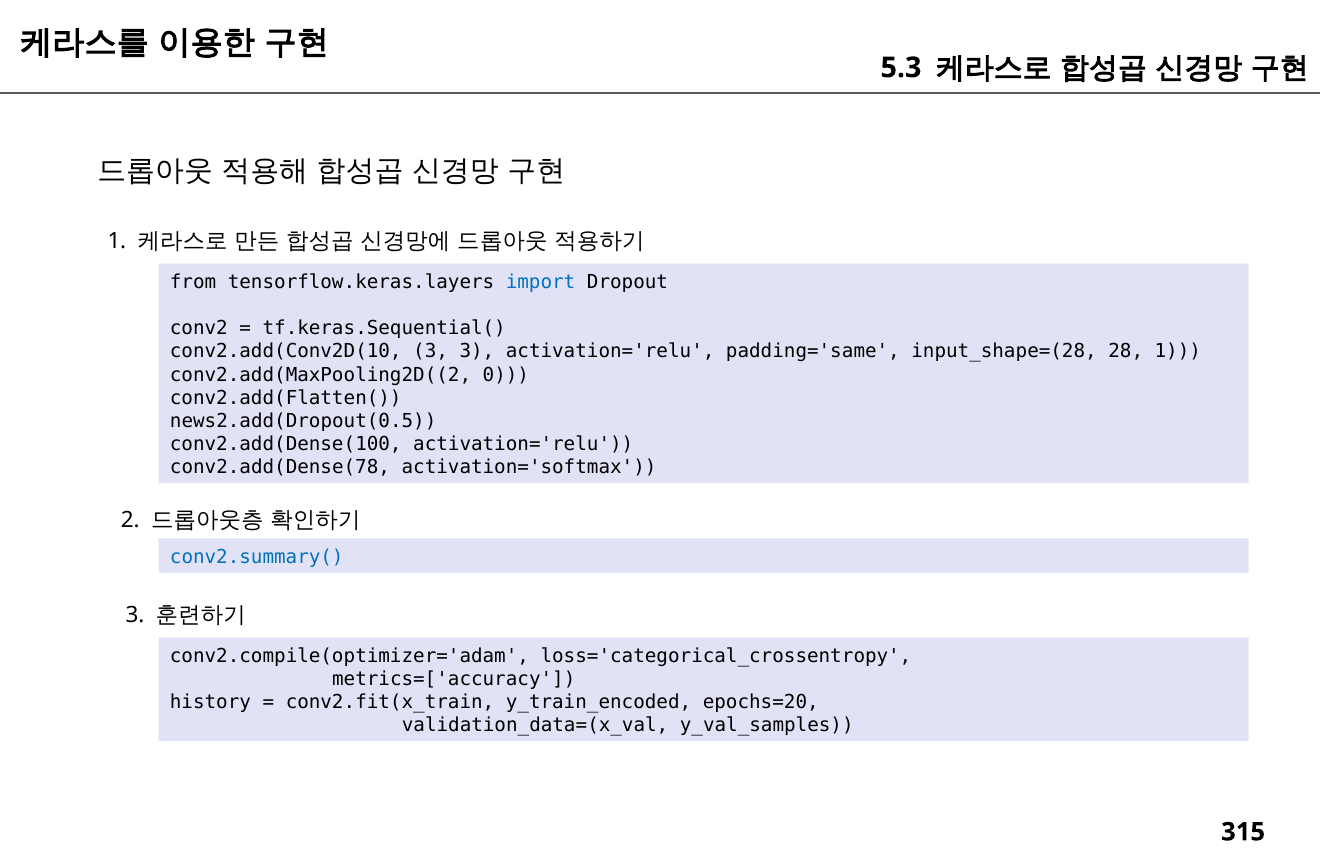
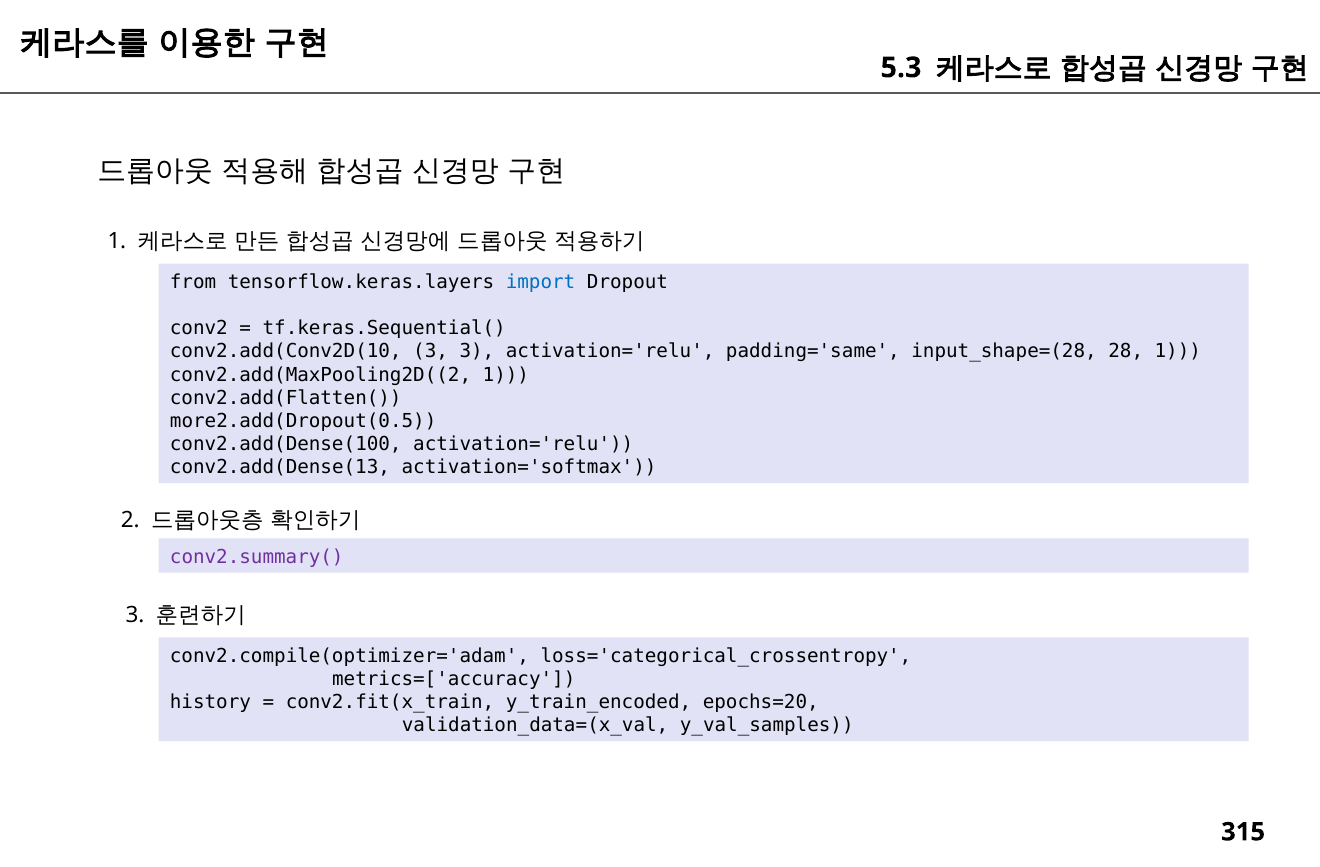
conv2.add(MaxPooling2D((2 0: 0 -> 1 (506, 375)
news2.add(Dropout(0.5: news2.add(Dropout(0.5 -> more2.add(Dropout(0.5 (303, 421)
conv2.add(Dense(78: conv2.add(Dense(78 -> conv2.add(Dense(13 (280, 467)
conv2.summary( colour: blue -> purple (257, 557)
